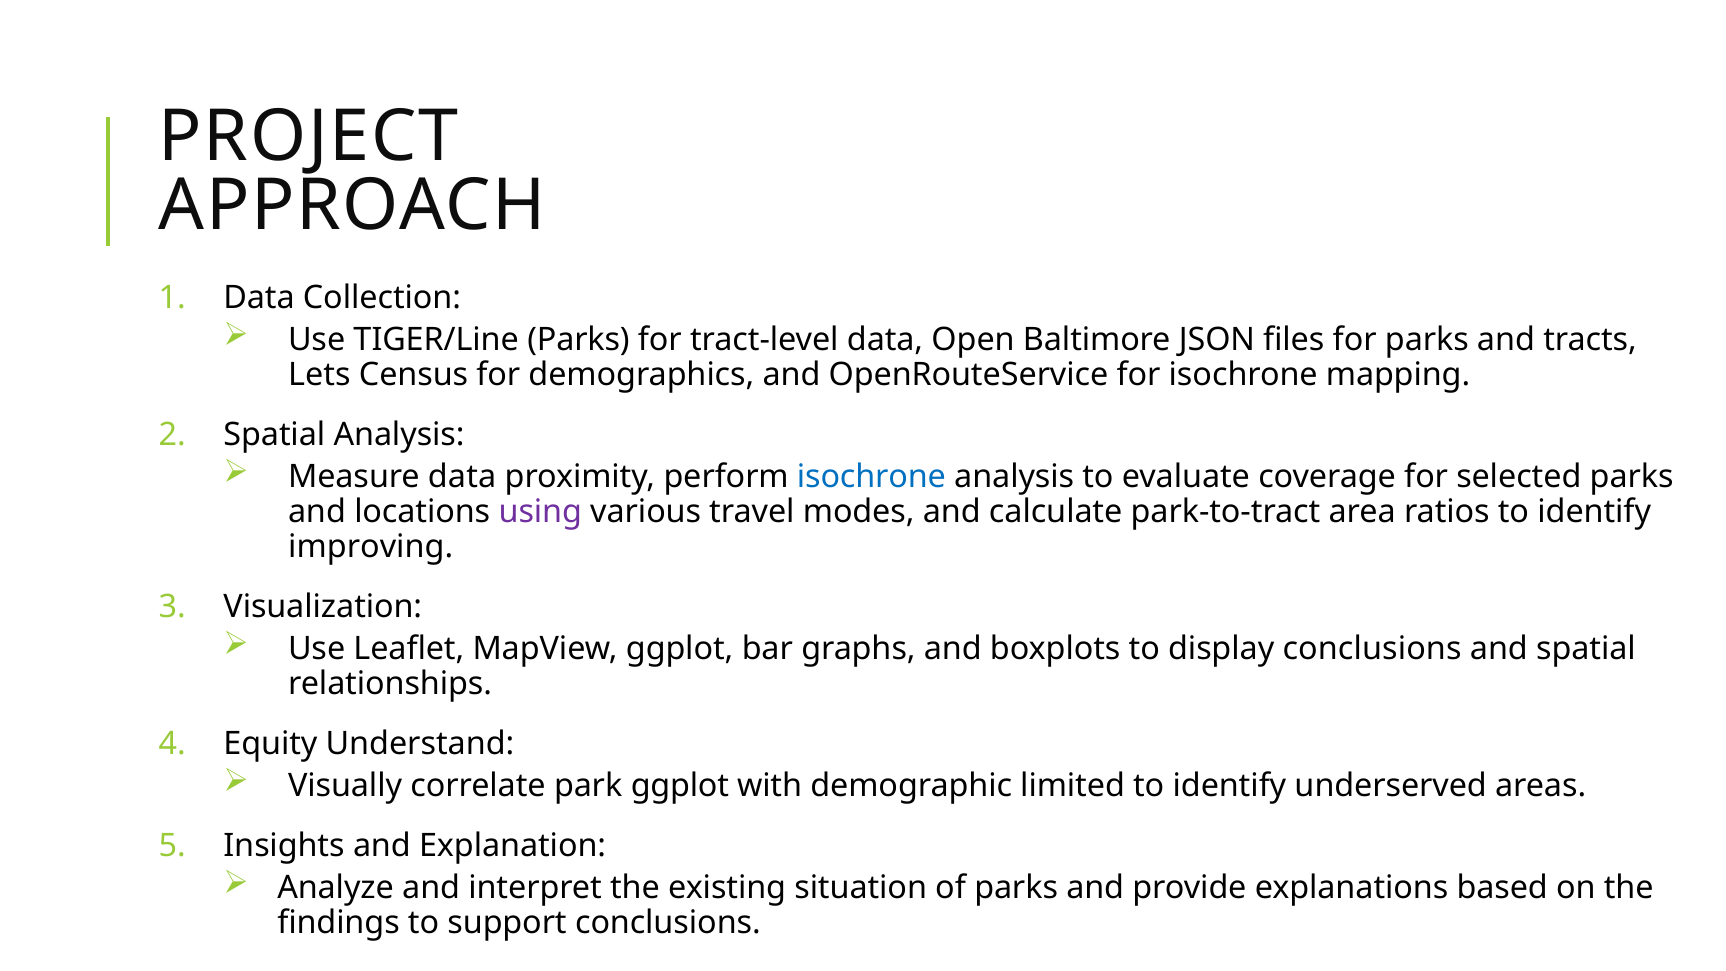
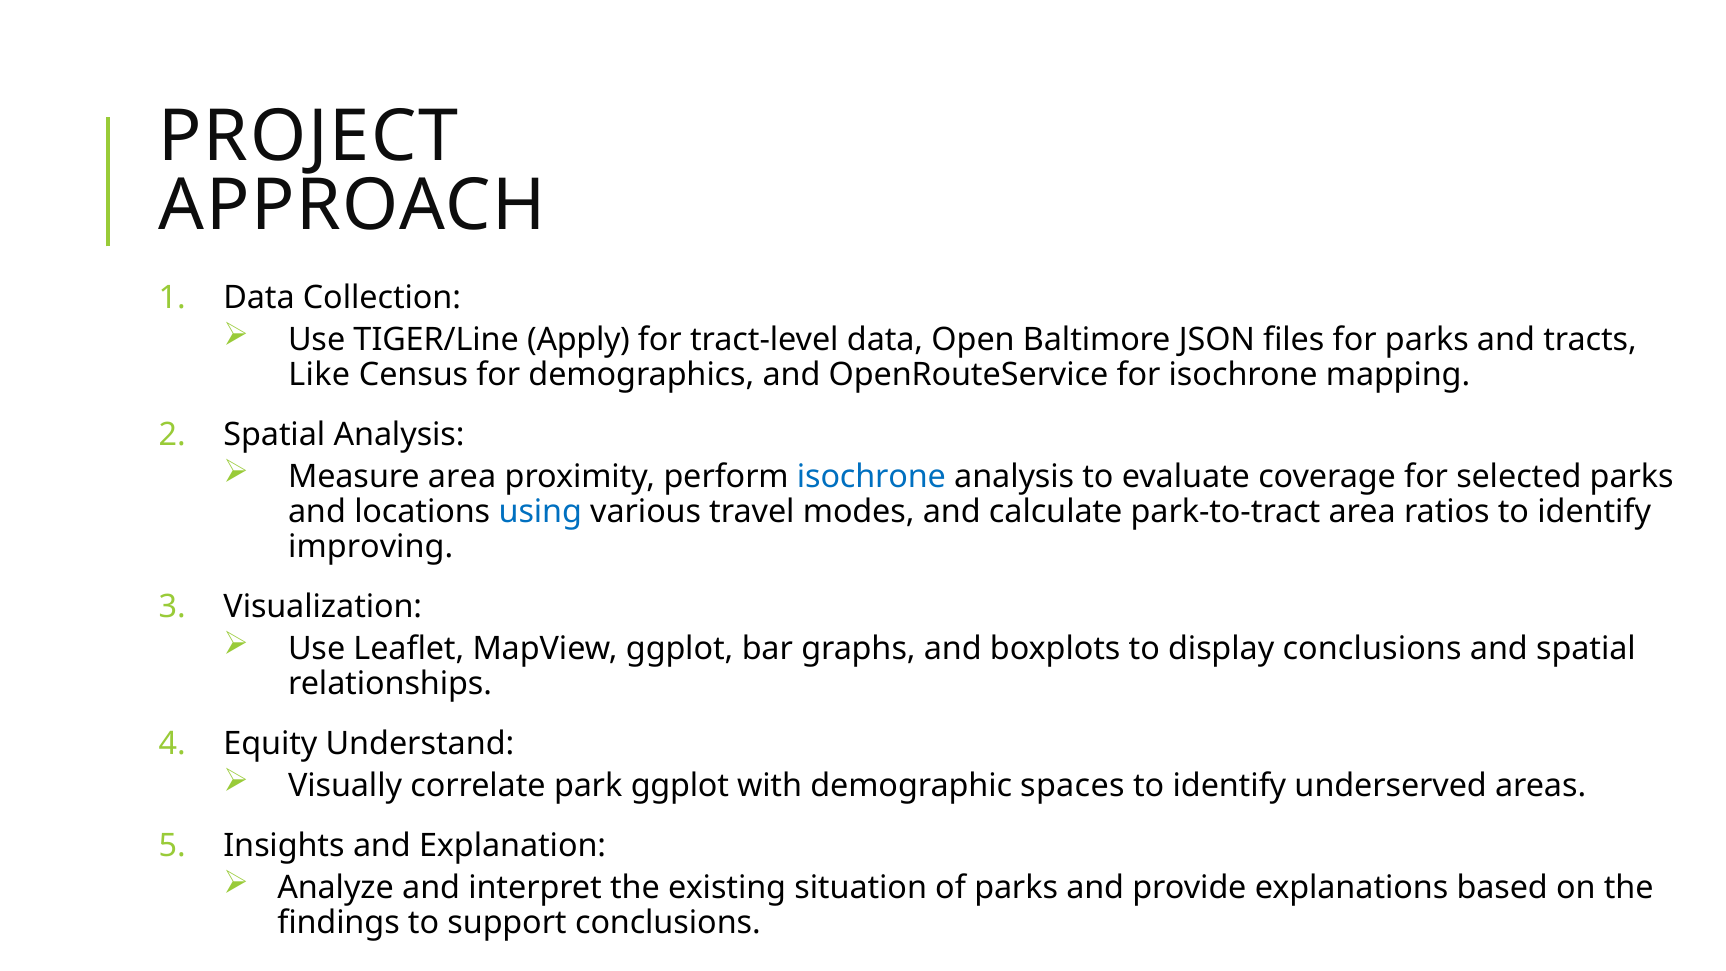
TIGER/Line Parks: Parks -> Apply (579, 340)
Lets: Lets -> Like (319, 375)
Measure data: data -> area (462, 477)
using colour: purple -> blue (540, 512)
limited: limited -> spaces (1072, 785)
